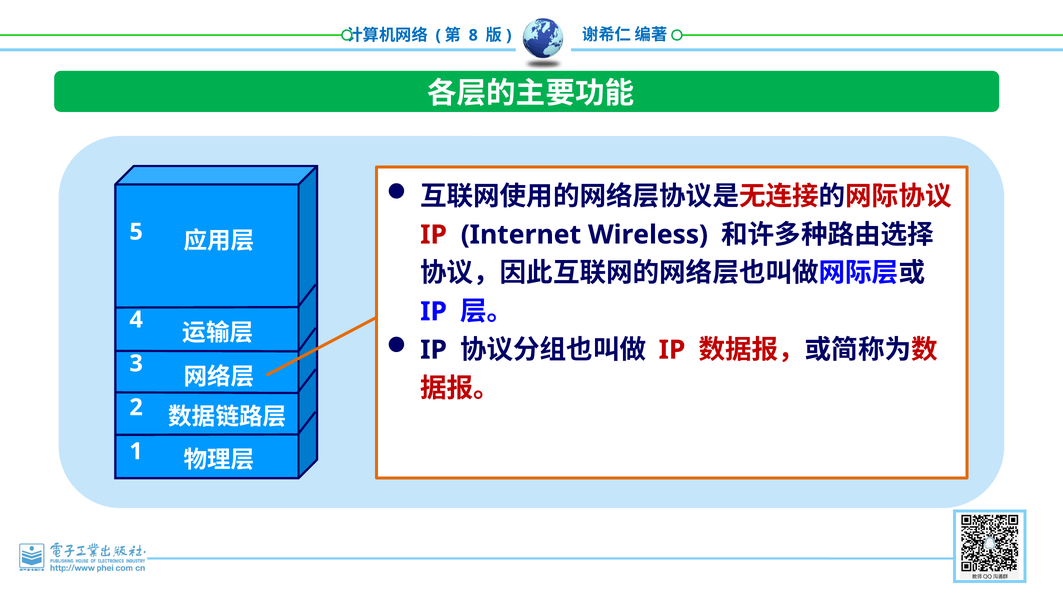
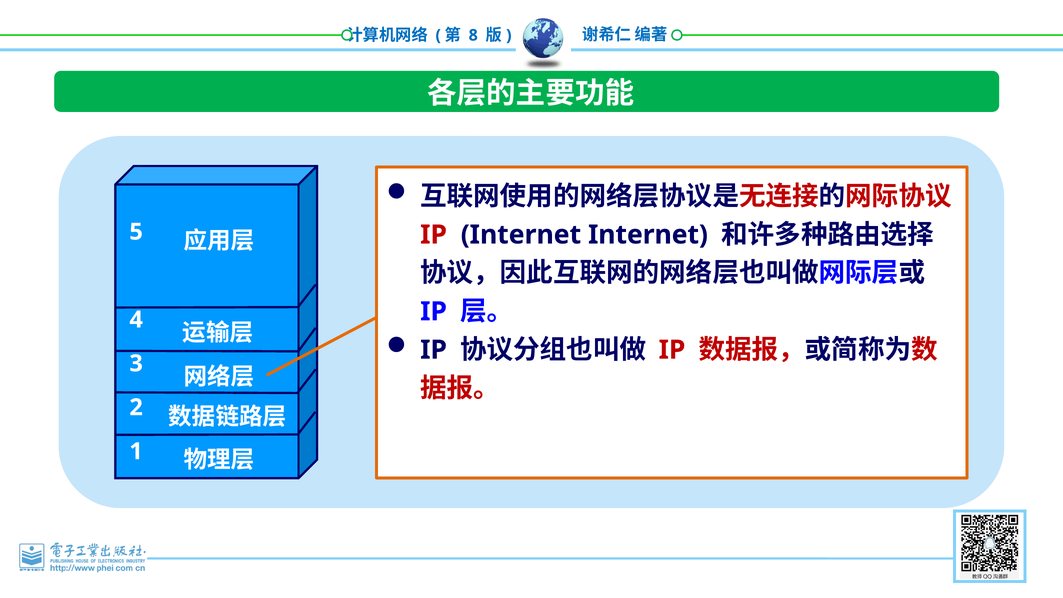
Internet Wireless: Wireless -> Internet (648, 235)
